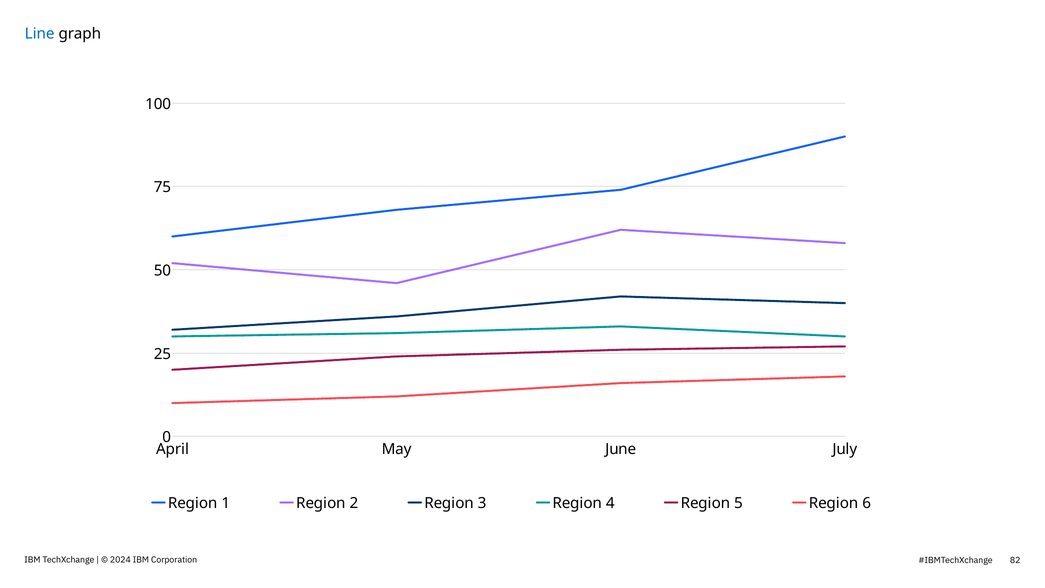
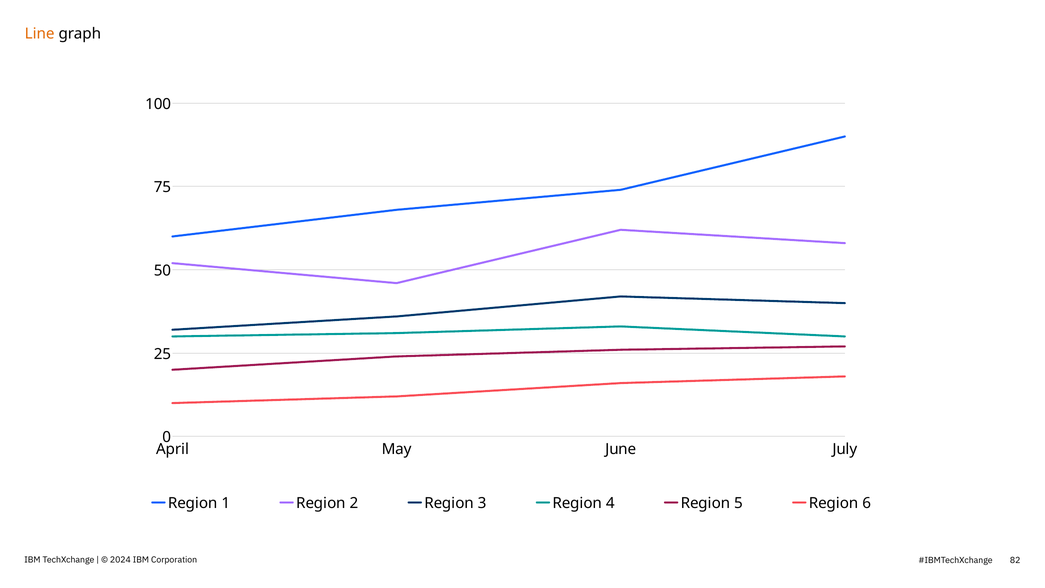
Line colour: blue -> orange (40, 34)
